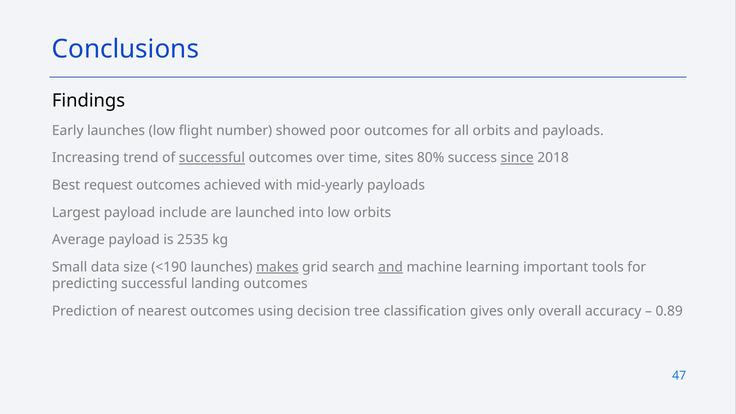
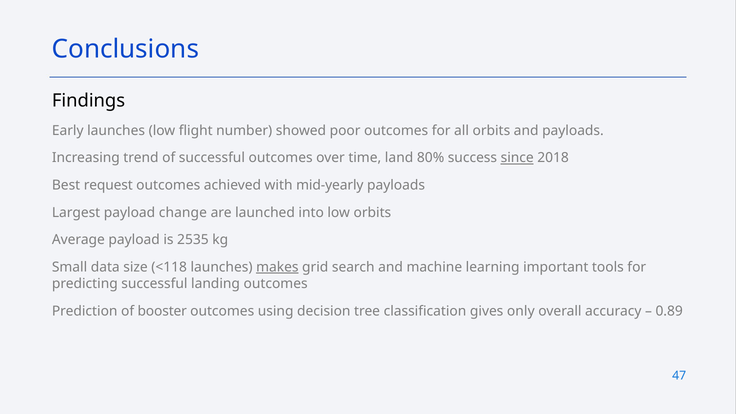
successful underline: present -> none (212, 158)
sites: sites -> land (399, 158)
include: include -> change (183, 213)
<190: <190 -> <118 (169, 267)
and underline: present -> none (391, 267)
nearest: nearest -> booster (162, 311)
